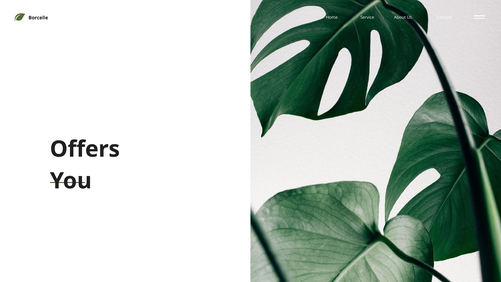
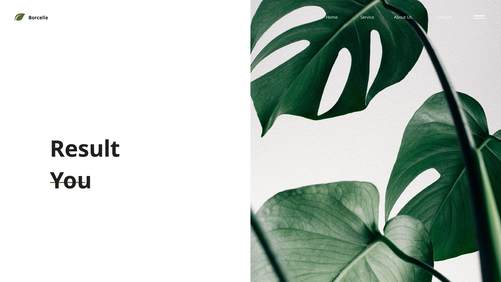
Offers: Offers -> Result (85, 149)
